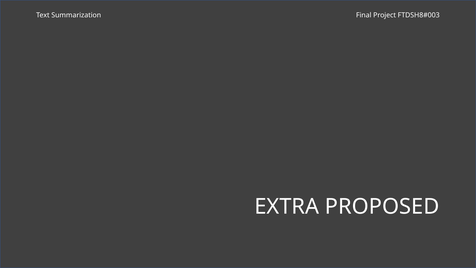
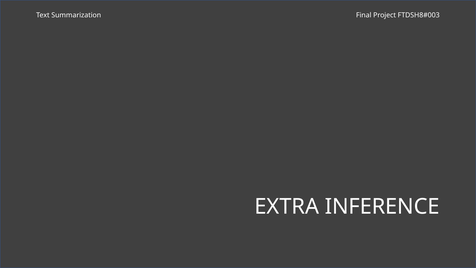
PROPOSED: PROPOSED -> INFERENCE (382, 206)
